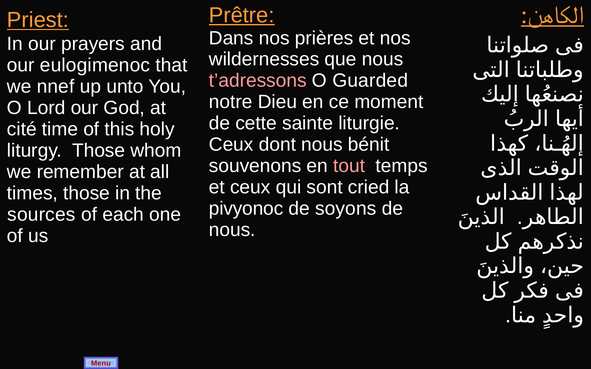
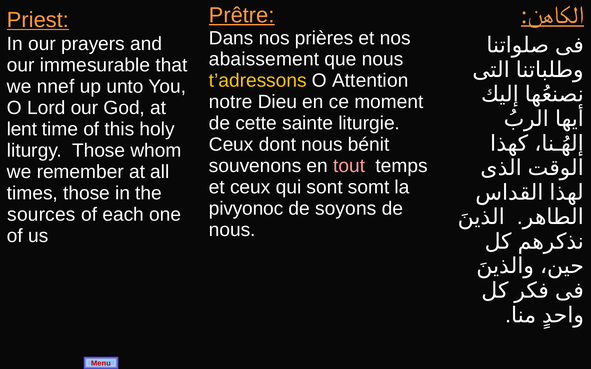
wildernesses: wildernesses -> abaissement (264, 59)
eulogimenoc: eulogimenoc -> immesurable (95, 65)
t’adressons colour: pink -> yellow (258, 81)
Guarded: Guarded -> Attention (370, 81)
cité: cité -> lent (22, 129)
cried: cried -> somt (369, 187)
